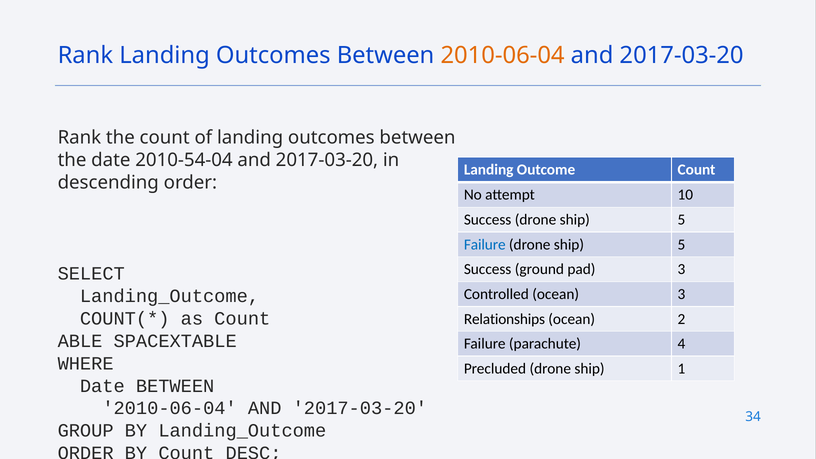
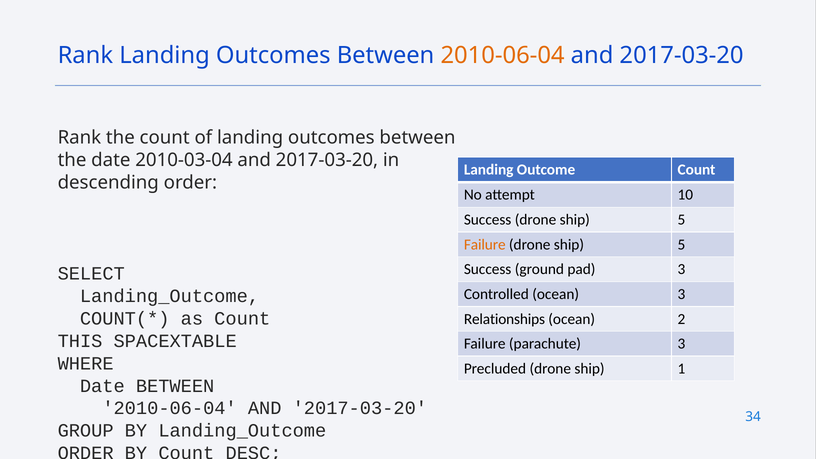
2010-54-04: 2010-54-04 -> 2010-03-04 (184, 160)
Failure colour: blue -> orange (485, 245)
ABLE: ABLE -> THIS (80, 341)
parachute 4: 4 -> 3 (681, 344)
